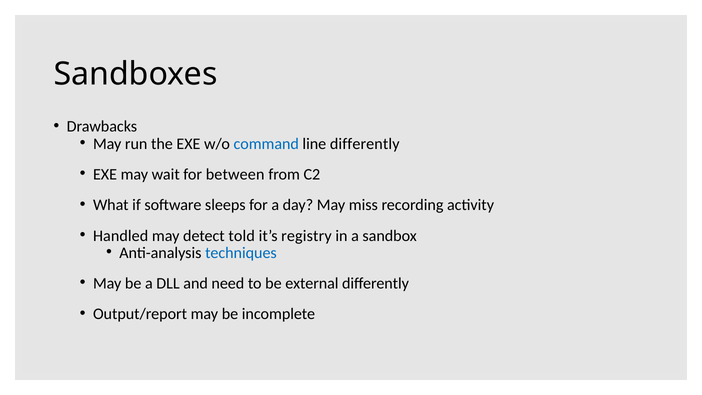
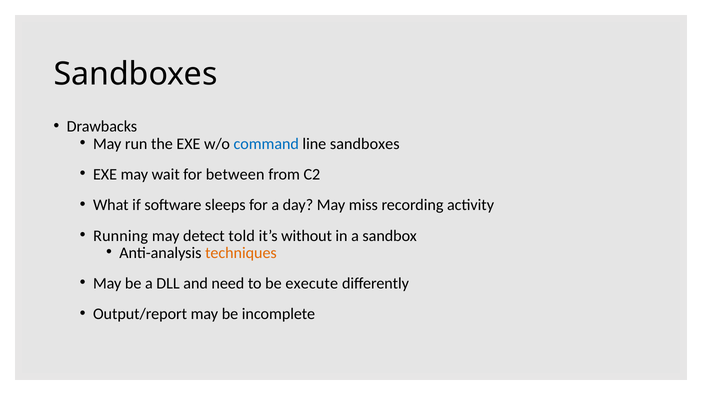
line differently: differently -> sandboxes (365, 144)
Handled: Handled -> Running (121, 236)
registry: registry -> without (307, 236)
techniques colour: blue -> orange (241, 253)
external: external -> execute (312, 283)
